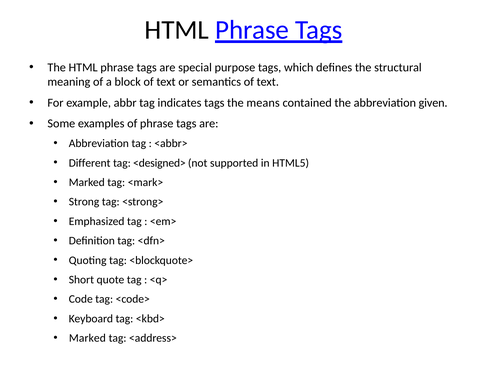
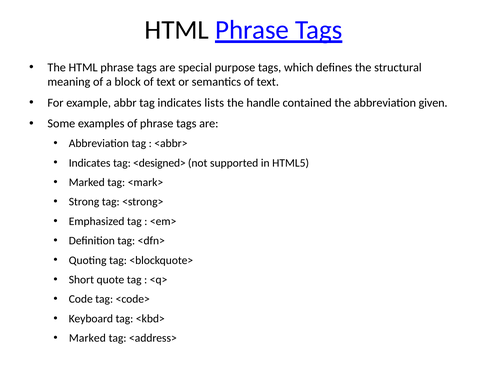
indicates tags: tags -> lists (214, 103)
means: means -> handle (263, 103)
Different: Different -> Indicates (90, 163)
